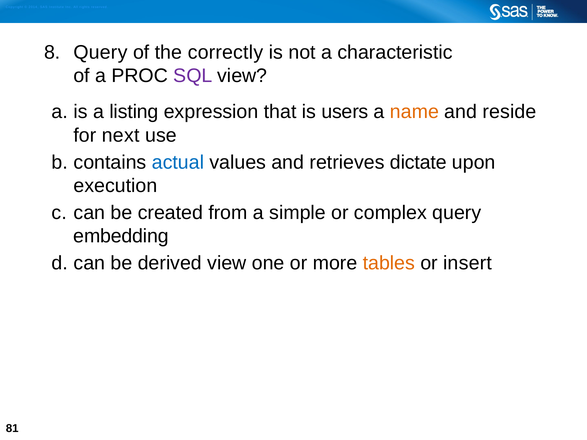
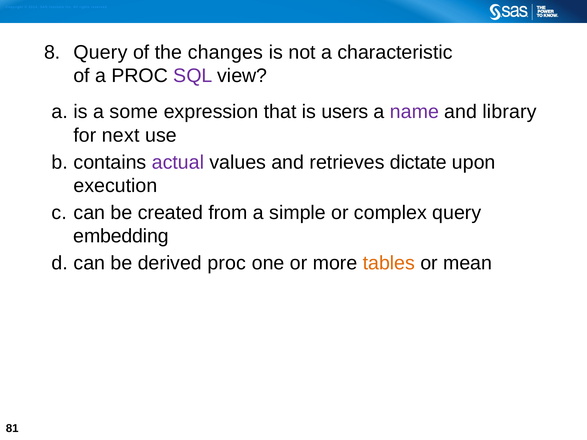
correctly: correctly -> changes (225, 52)
listing: listing -> some (134, 112)
name colour: orange -> purple (414, 112)
reside: reside -> library (509, 112)
actual colour: blue -> purple (178, 162)
derived view: view -> proc (227, 263)
insert: insert -> mean (468, 263)
